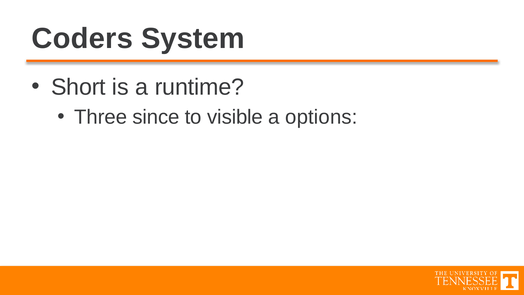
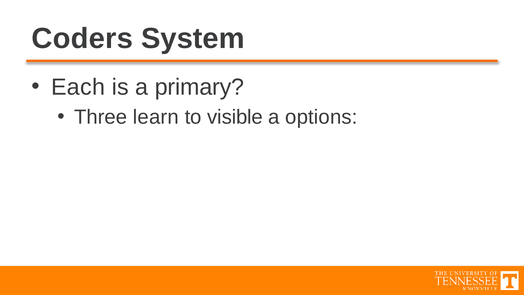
Short: Short -> Each (78, 87)
runtime: runtime -> primary (199, 87)
since: since -> learn (156, 117)
